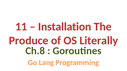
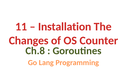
Produce: Produce -> Changes (29, 41)
Literally: Literally -> Counter (99, 41)
